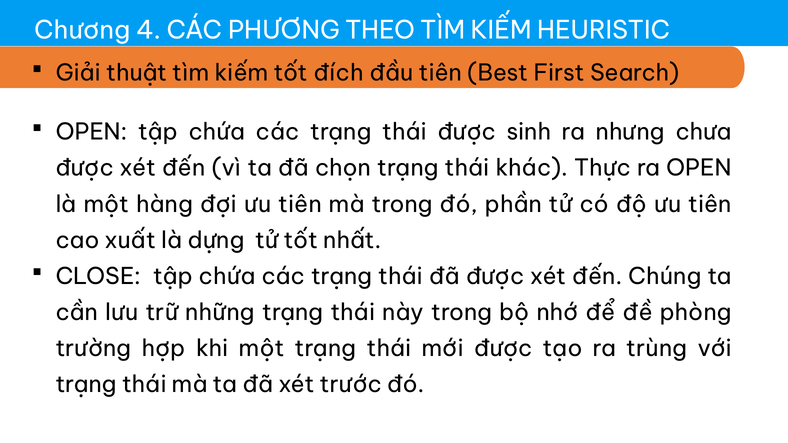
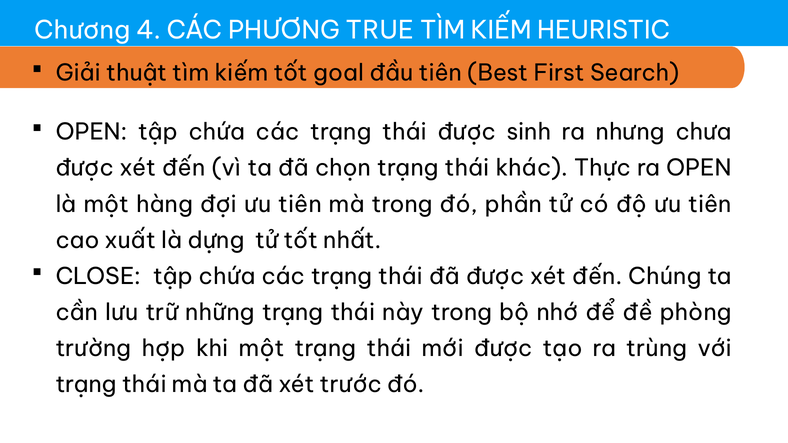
THEO: THEO -> TRUE (380, 31)
đích: đích -> goal (339, 73)
